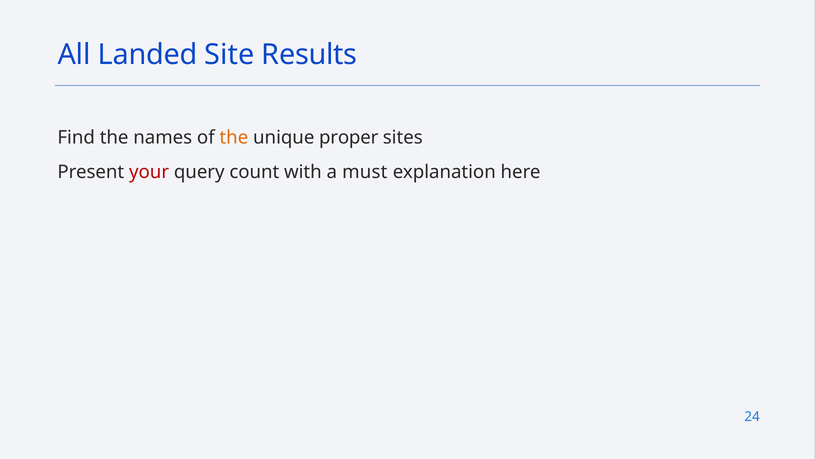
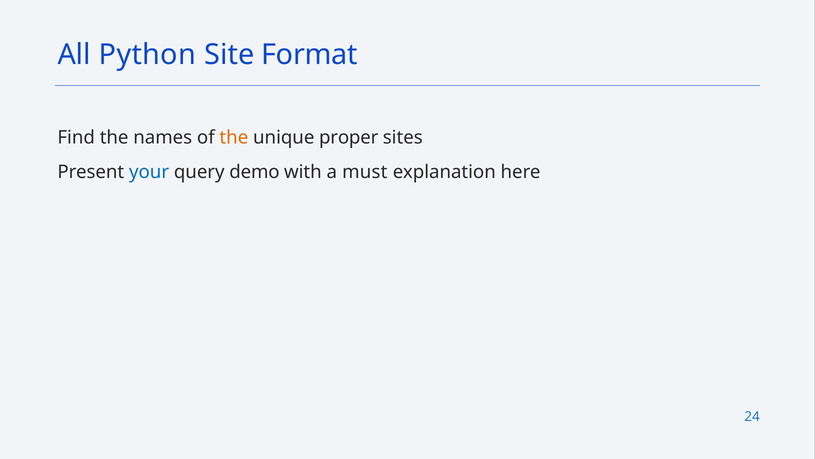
Landed: Landed -> Python (147, 54)
Results: Results -> Format (309, 54)
your colour: red -> blue (149, 172)
count: count -> demo (254, 172)
